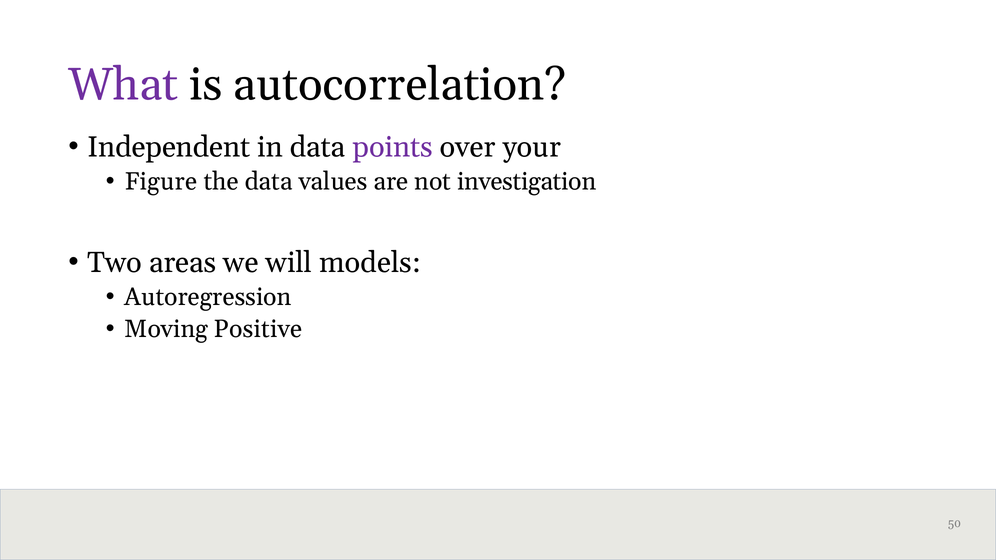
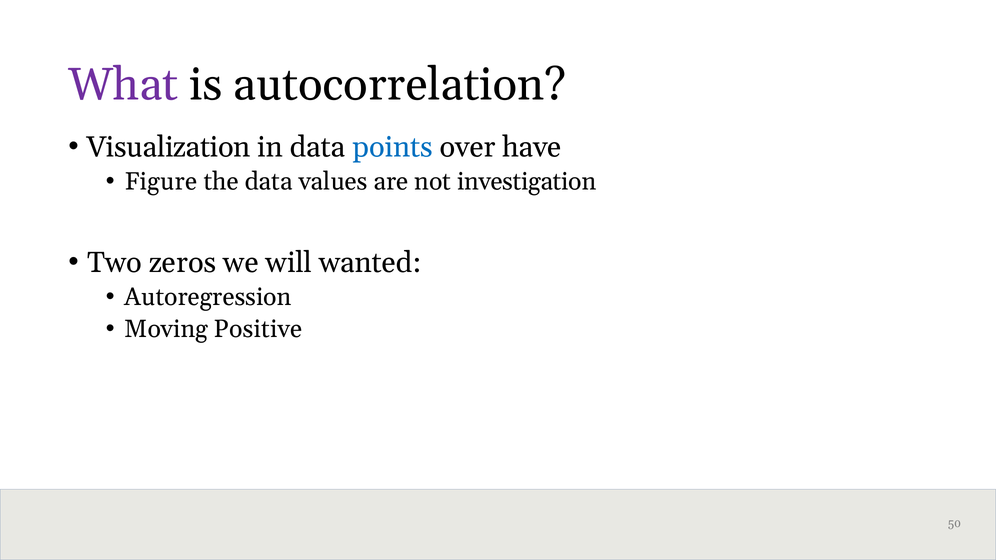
Independent: Independent -> Visualization (169, 147)
points colour: purple -> blue (393, 147)
your: your -> have (532, 147)
areas: areas -> zeros (183, 263)
models: models -> wanted (370, 263)
